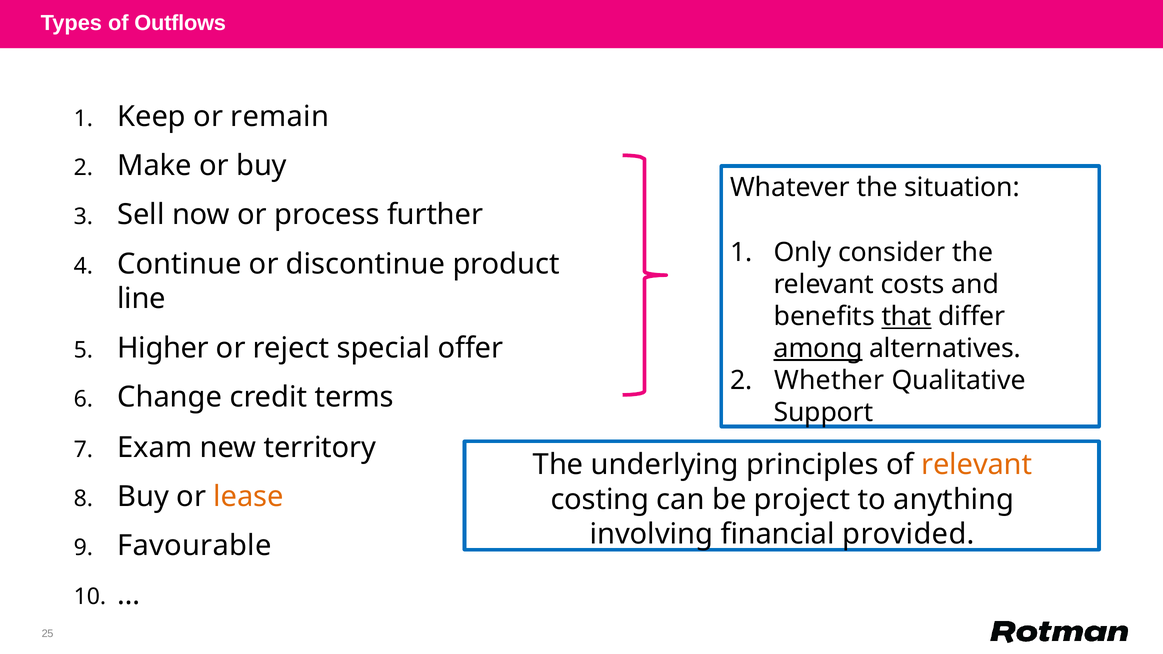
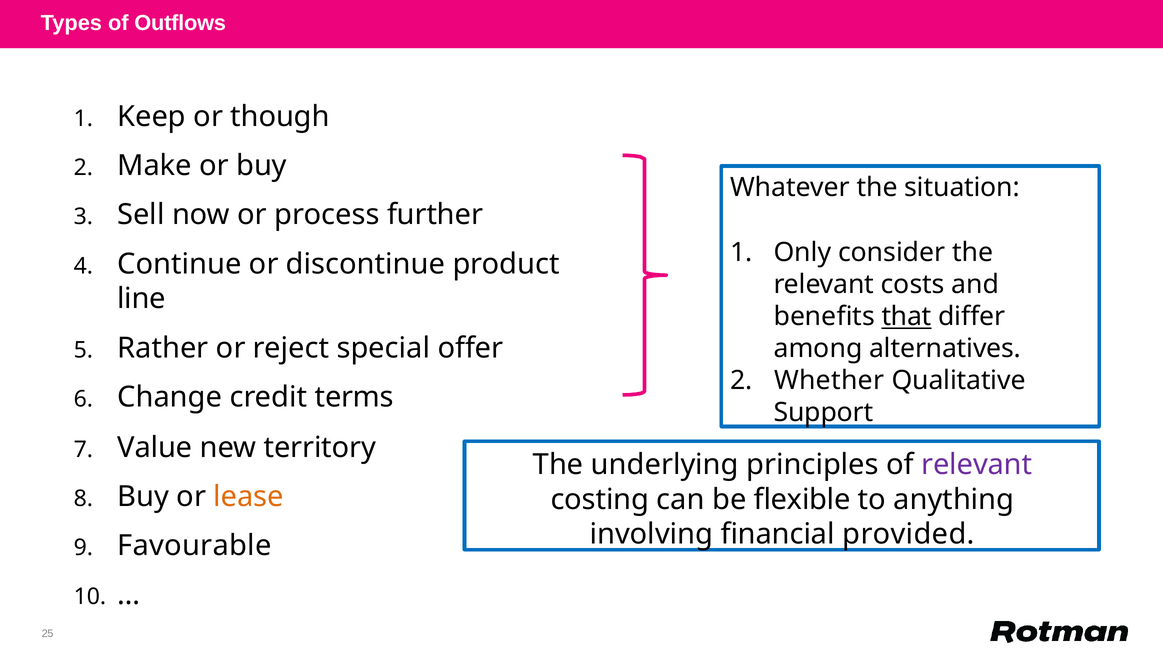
remain: remain -> though (280, 117)
among underline: present -> none (818, 349)
Higher: Higher -> Rather (163, 348)
Exam: Exam -> Value (155, 448)
relevant colour: orange -> purple (977, 465)
project: project -> flexible (802, 500)
